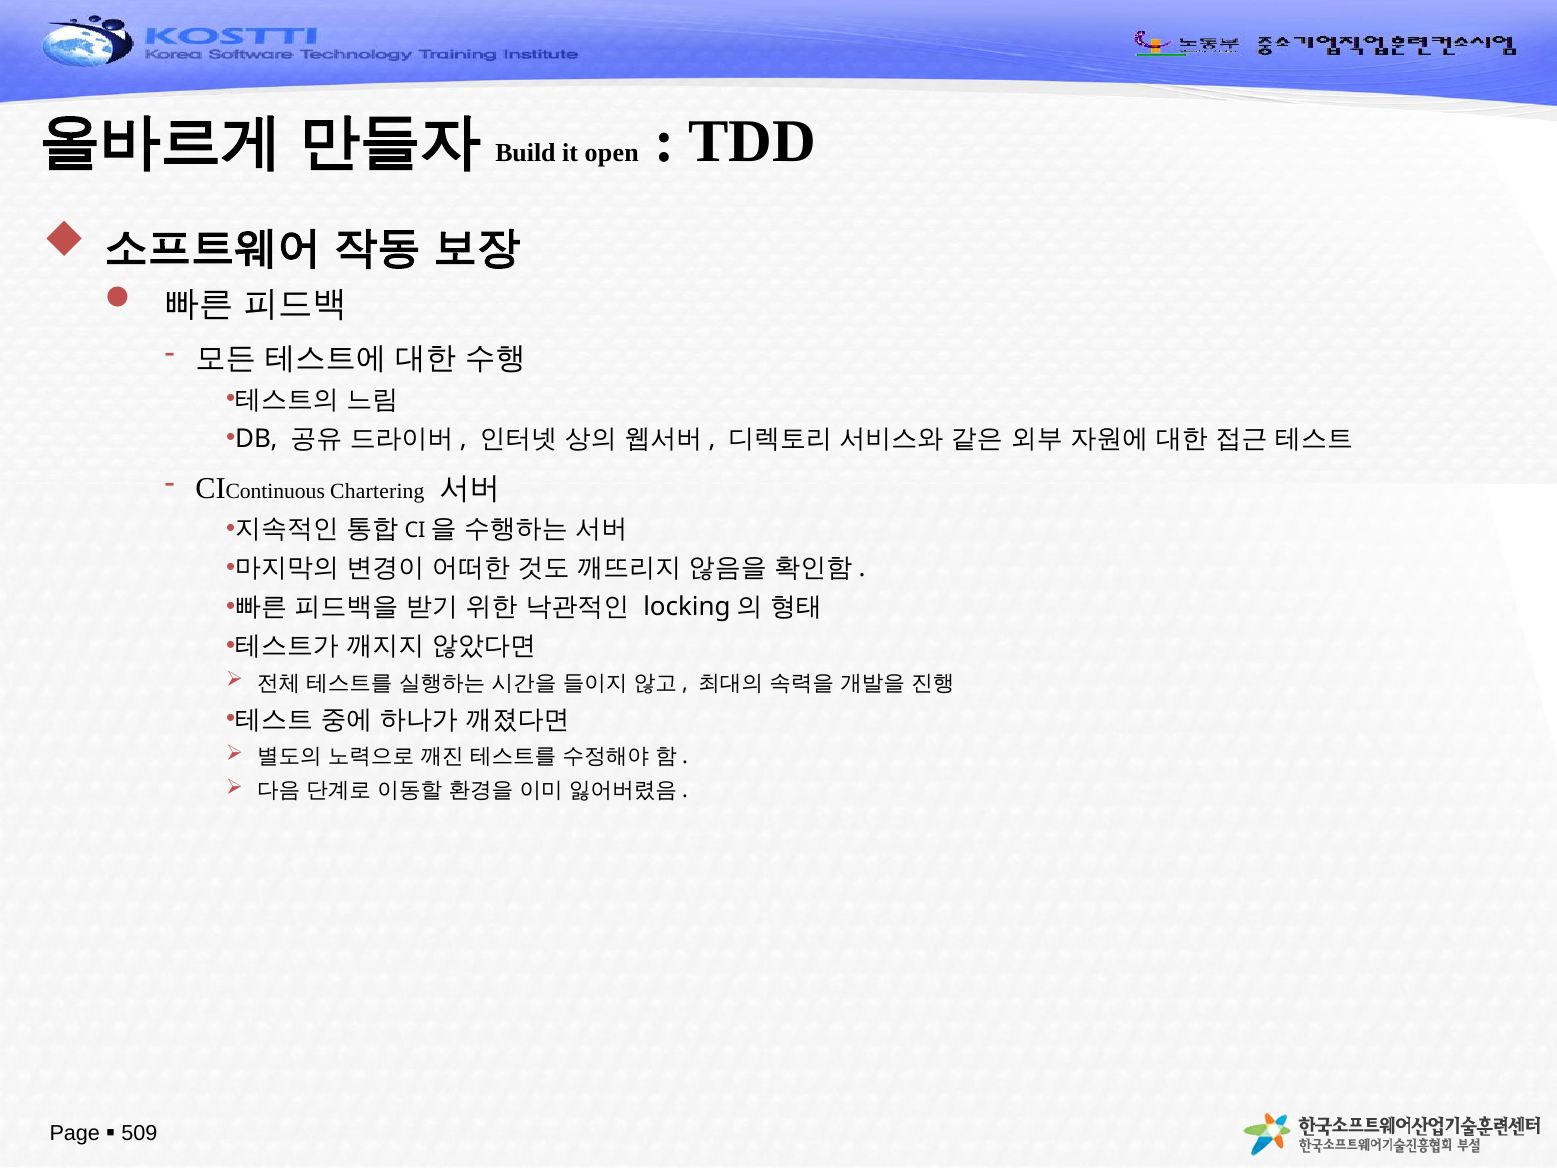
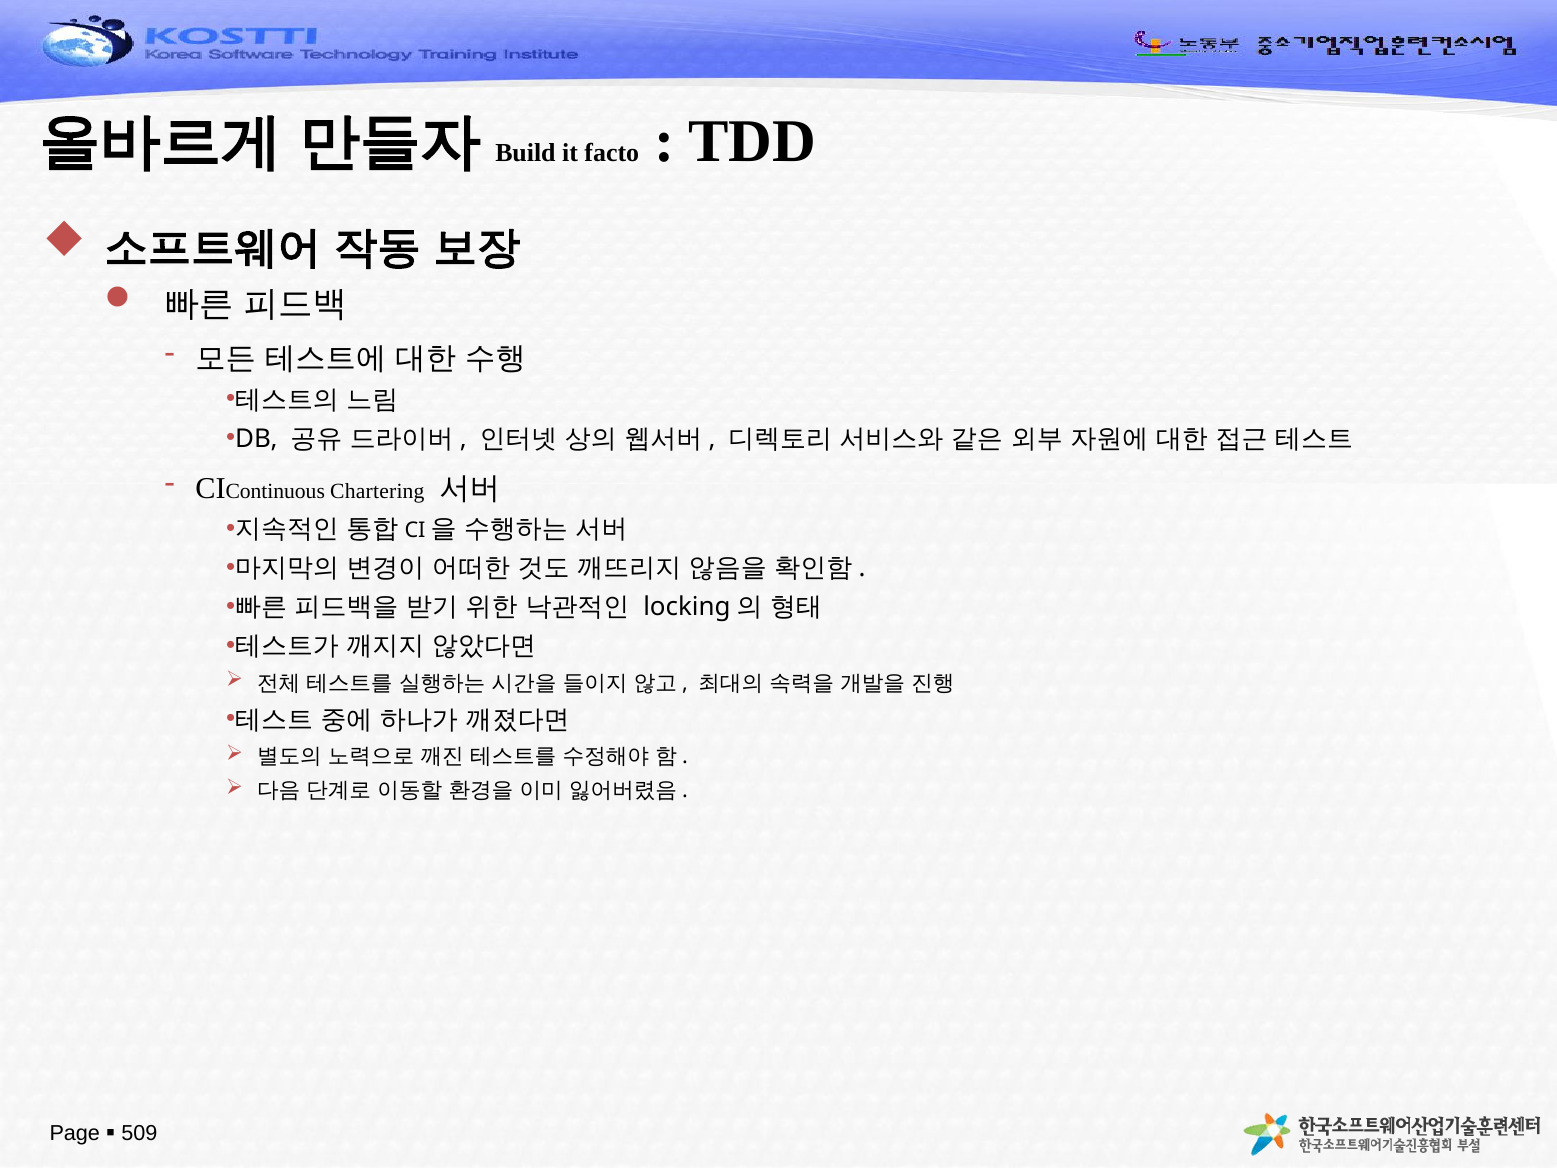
open: open -> facto (612, 153)
